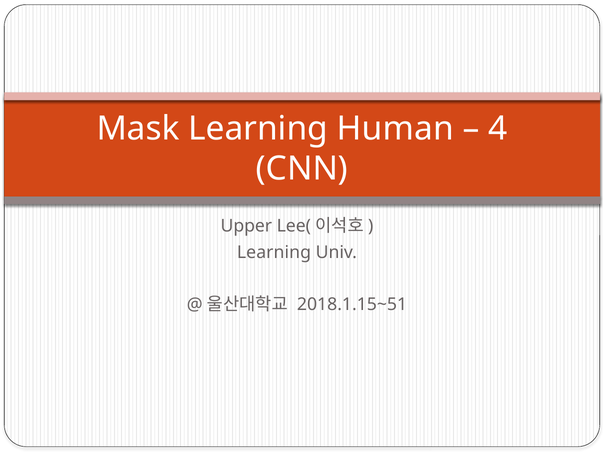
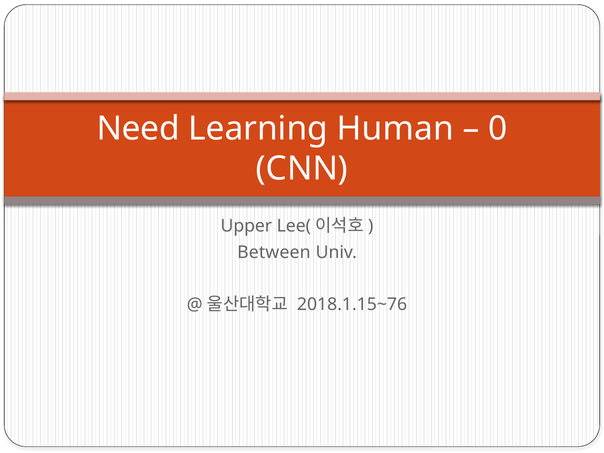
Mask: Mask -> Need (138, 129)
4: 4 -> 0 (498, 129)
Learning: Learning -> Between (274, 252)
2018.1.15~51: 2018.1.15~51 -> 2018.1.15~76 (352, 304)
